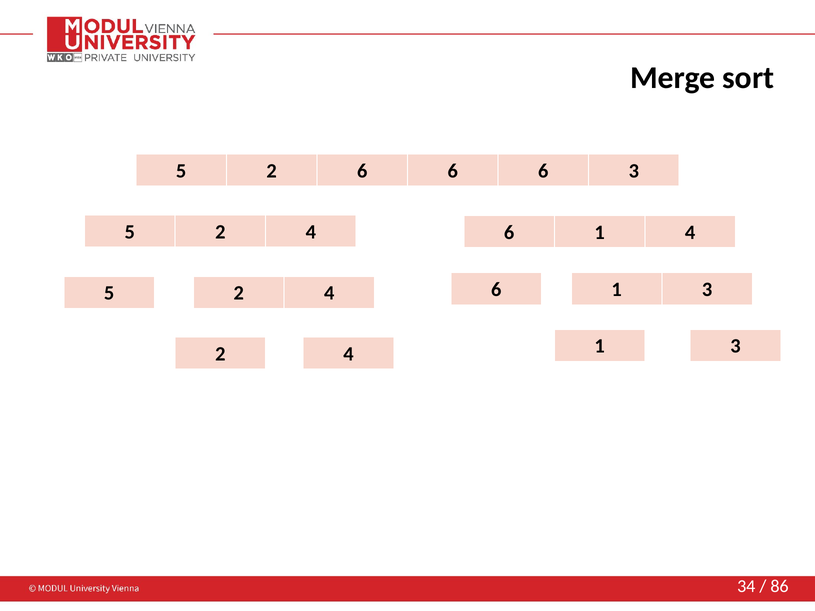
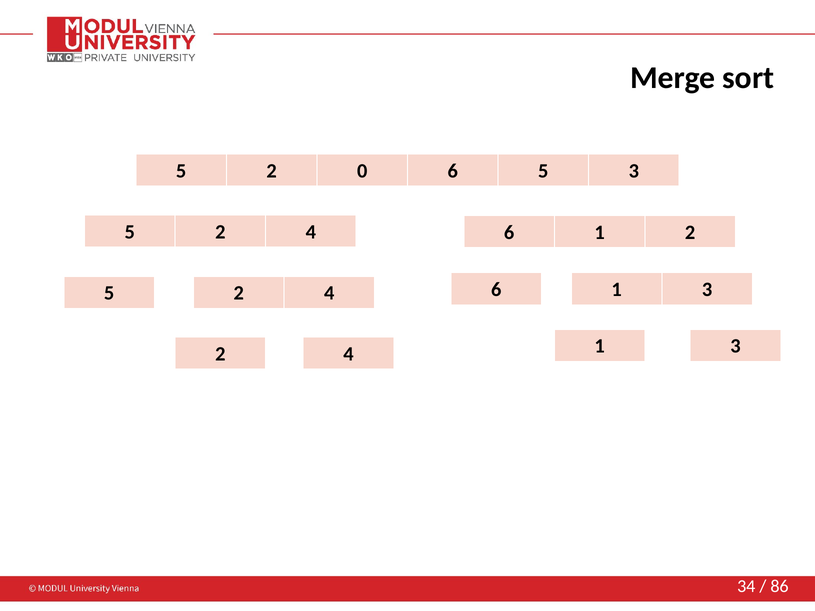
2 6: 6 -> 0 (362, 171)
6: 6 -> 5 (543, 171)
1 4: 4 -> 2 (690, 232)
